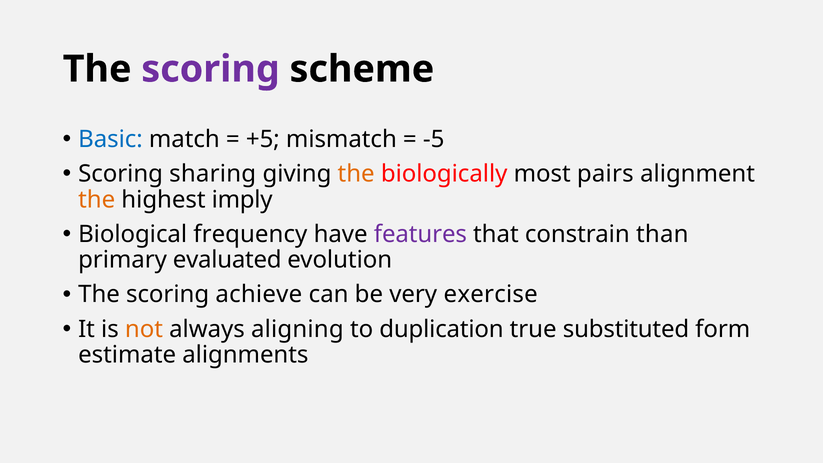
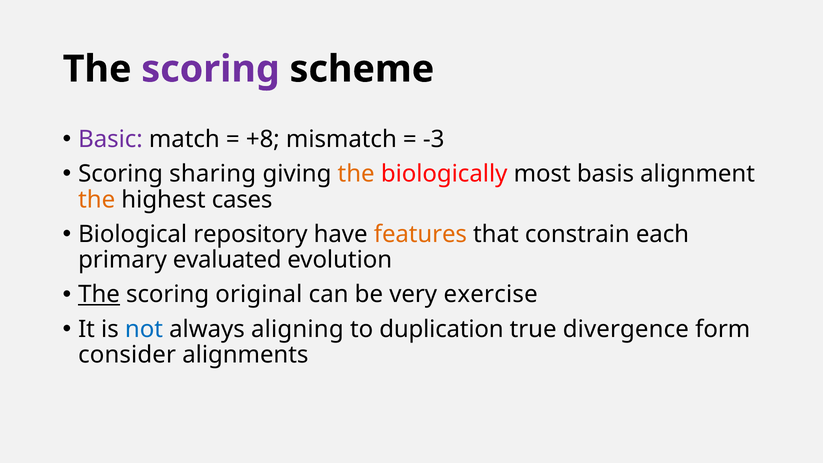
Basic colour: blue -> purple (110, 139)
+5: +5 -> +8 (263, 139)
-5: -5 -> -3 (434, 139)
pairs: pairs -> basis (605, 174)
imply: imply -> cases (242, 200)
frequency: frequency -> repository (250, 234)
features colour: purple -> orange (420, 234)
than: than -> each (662, 234)
The underline: none -> present (99, 295)
achieve: achieve -> original (259, 295)
not colour: orange -> blue (144, 329)
substituted: substituted -> divergence (626, 329)
estimate: estimate -> consider (127, 355)
